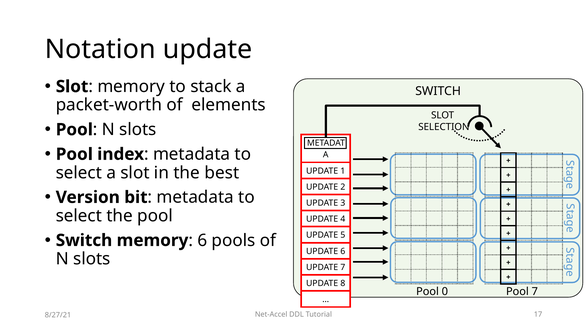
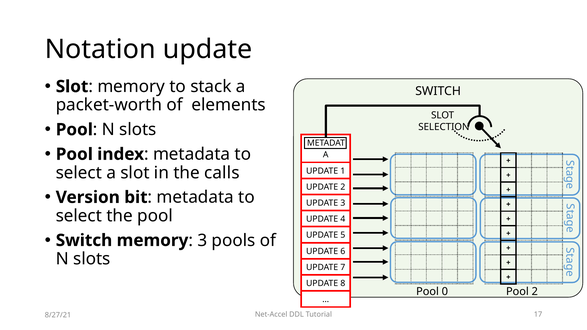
best: best -> calls (222, 173)
6: 6 -> 3 (202, 241)
Pool 7: 7 -> 2 (535, 292)
